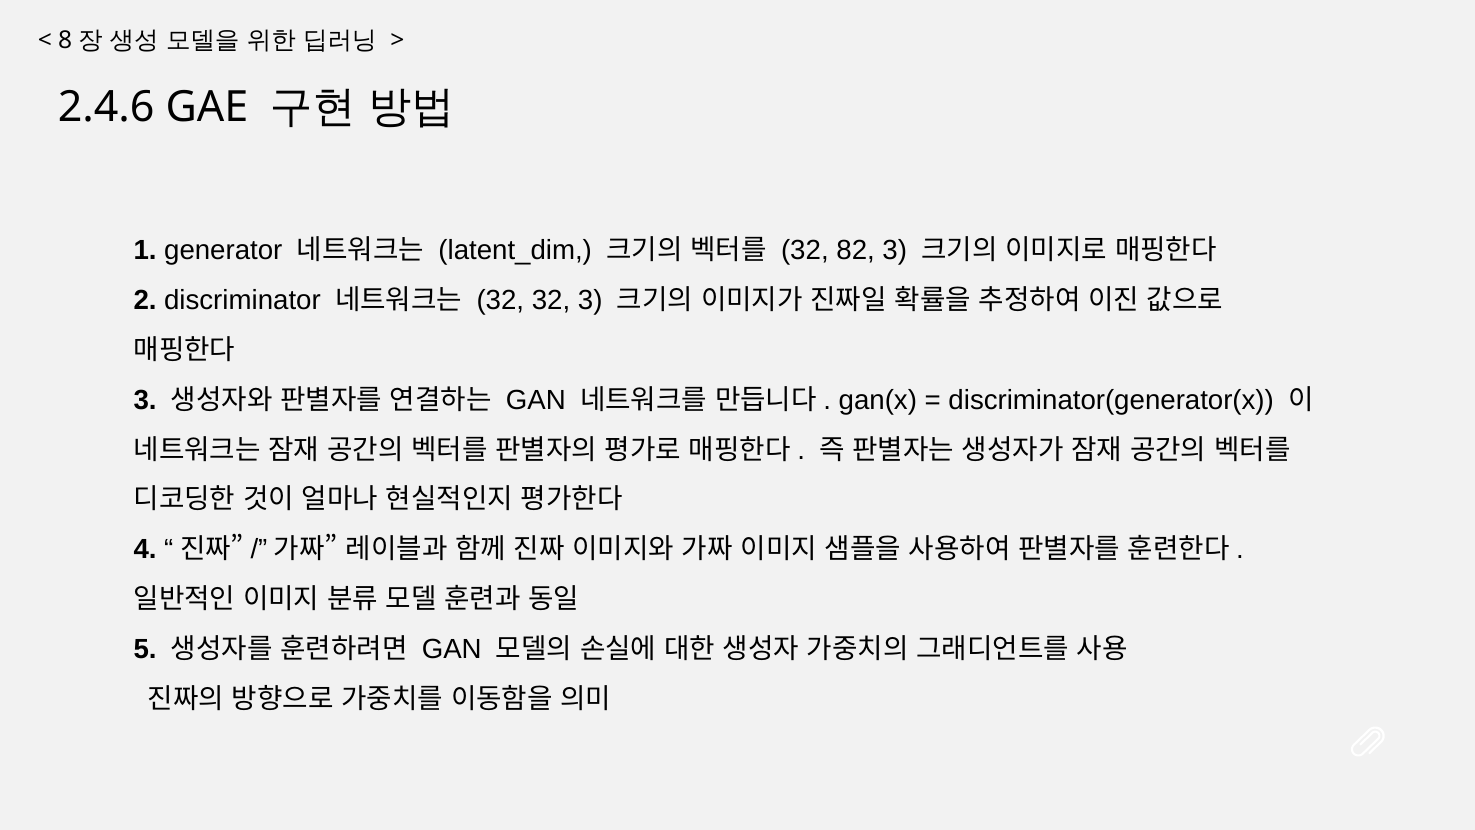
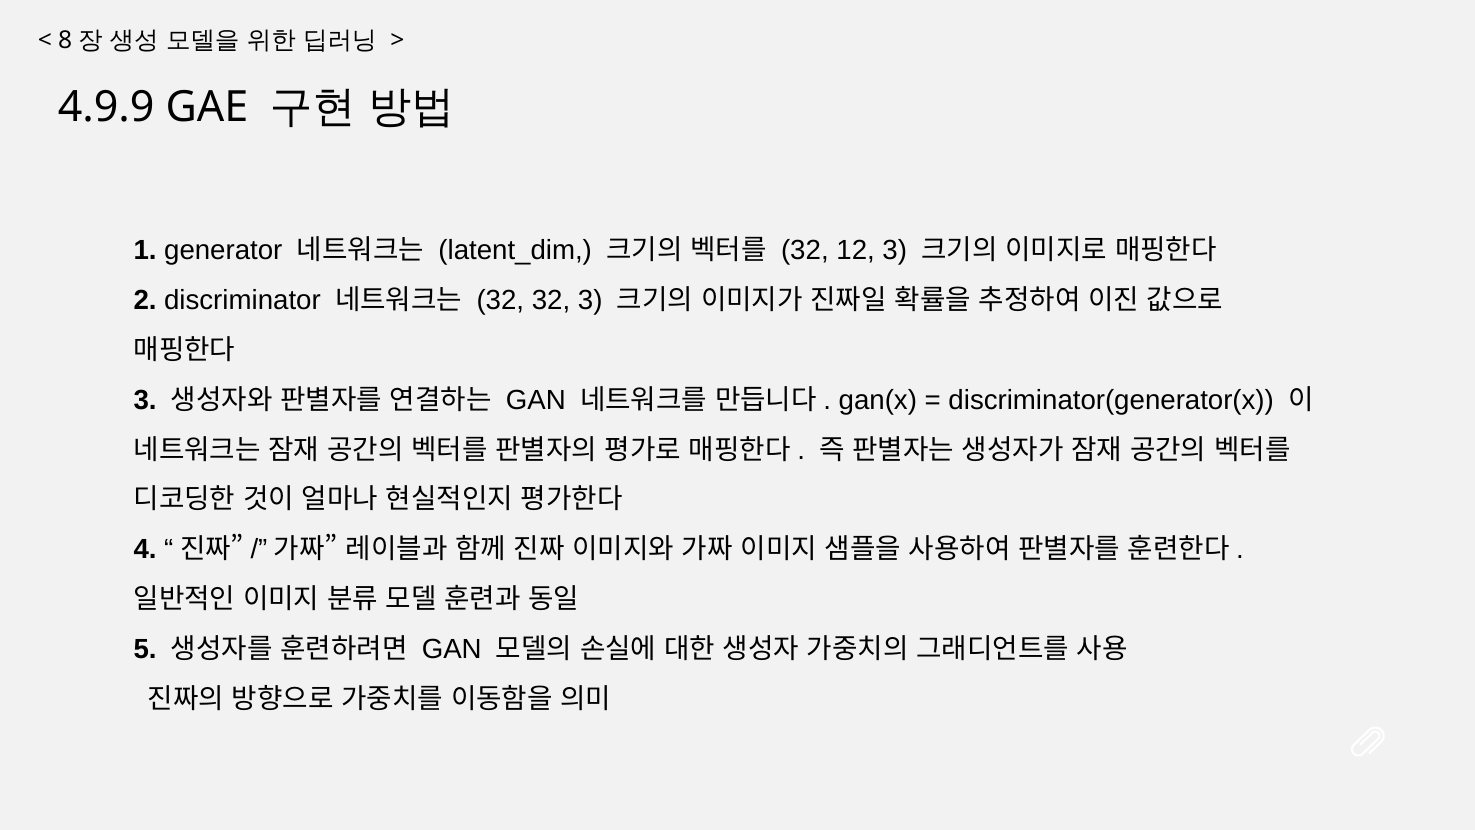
2.4.6: 2.4.6 -> 4.9.9 (106, 108)
82: 82 -> 12 (856, 251)
